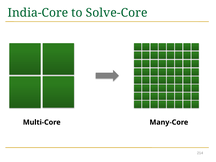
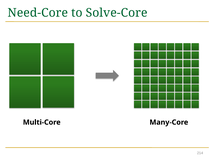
India-Core: India-Core -> Need-Core (38, 13)
